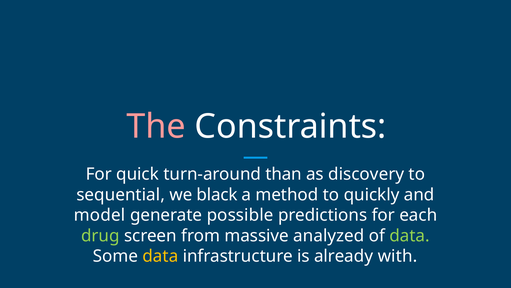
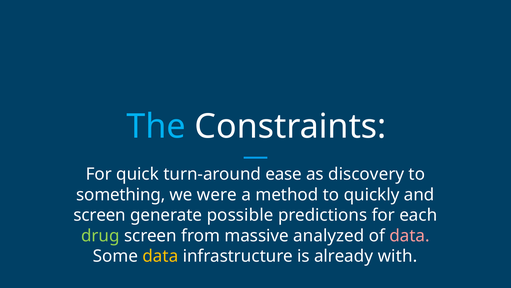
The colour: pink -> light blue (156, 126)
than: than -> ease (284, 174)
sequential: sequential -> something (121, 194)
black: black -> were (217, 194)
model: model -> screen (100, 215)
data colour: light green -> pink (410, 235)
